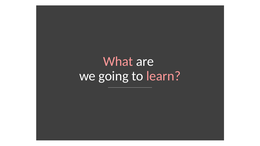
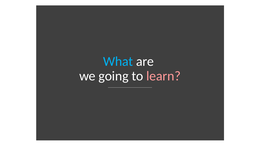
What colour: pink -> light blue (118, 62)
